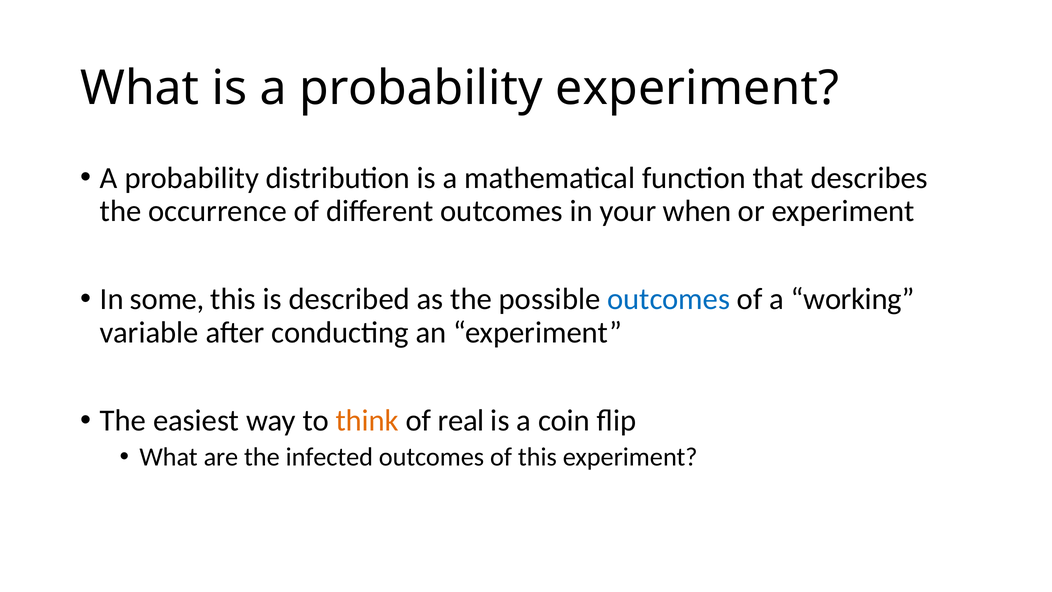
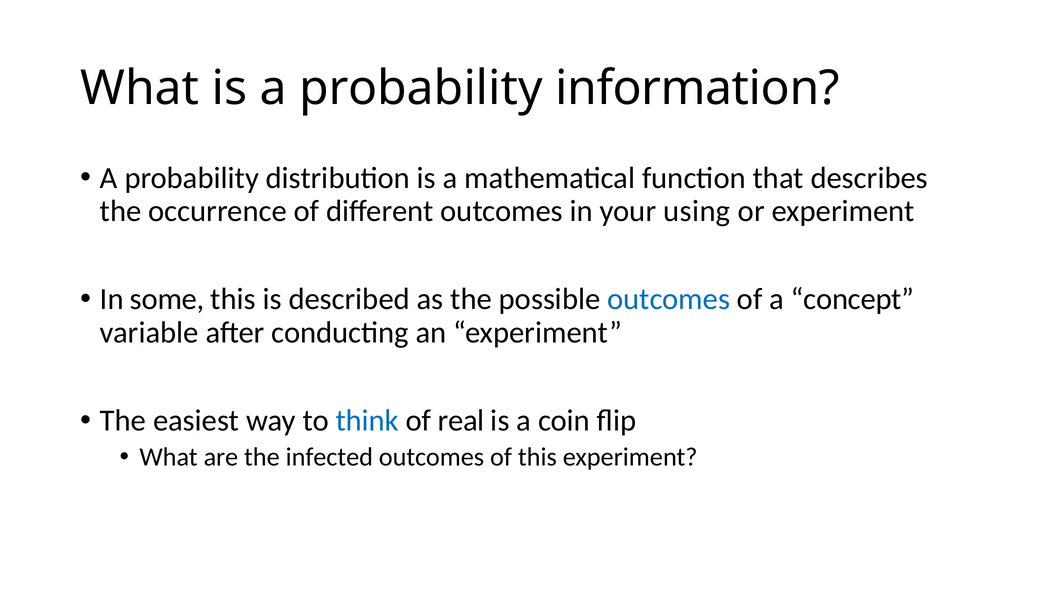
probability experiment: experiment -> information (698, 88)
when: when -> using (697, 211)
working: working -> concept (853, 299)
think colour: orange -> blue (367, 421)
